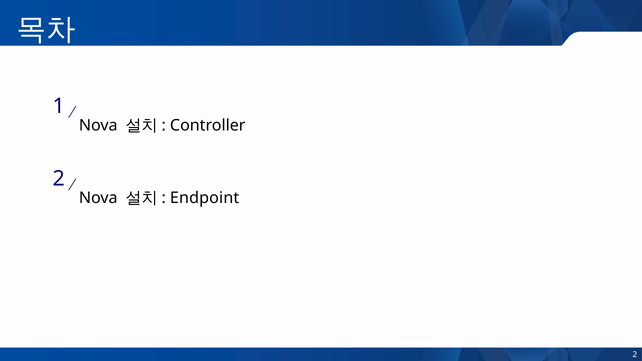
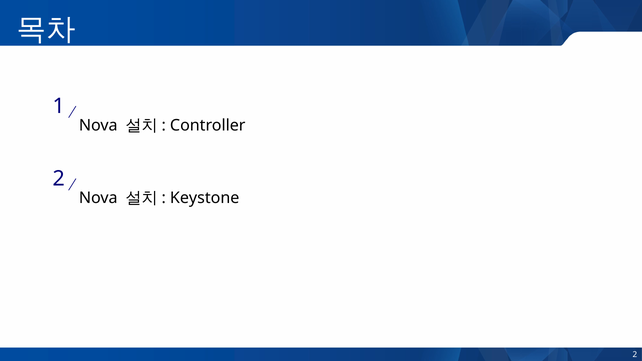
Endpoint: Endpoint -> Keystone (205, 198)
